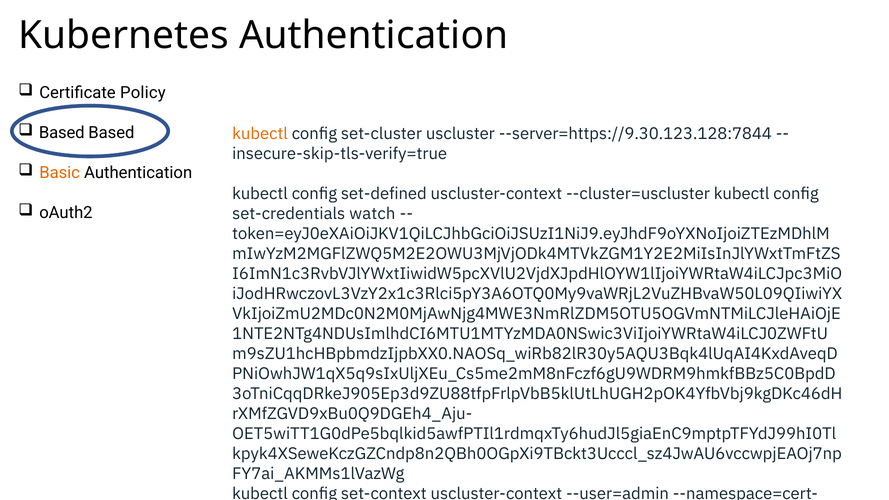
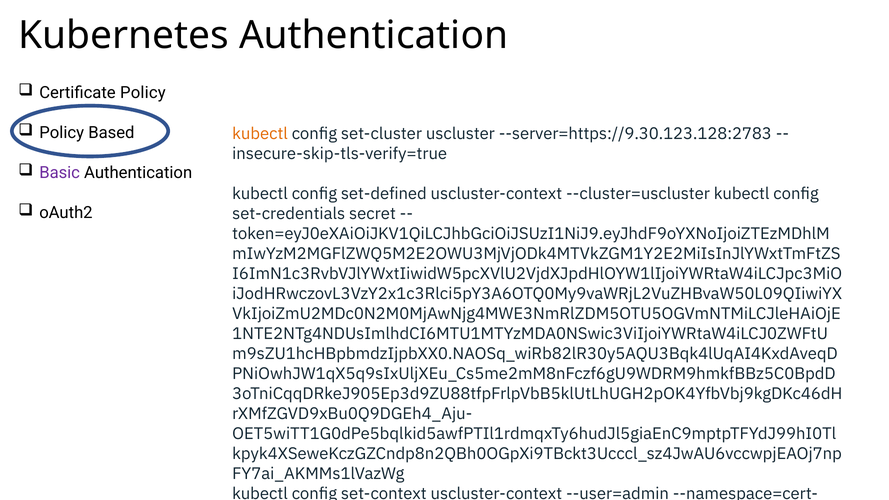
Based: Based -> Policy (62, 133)
--server=https://9.30.123.128:7844: --server=https://9.30.123.128:7844 -> --server=https://9.30.123.128:2783 (635, 134)
Basic colour: orange -> purple (60, 173)
watch: watch -> secret (372, 214)
